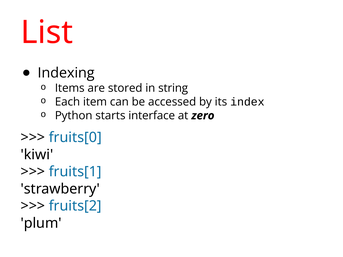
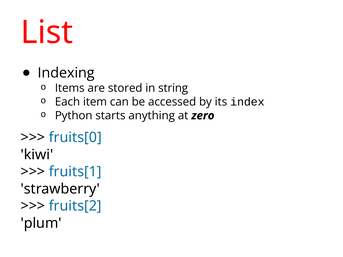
interface: interface -> anything (152, 116)
